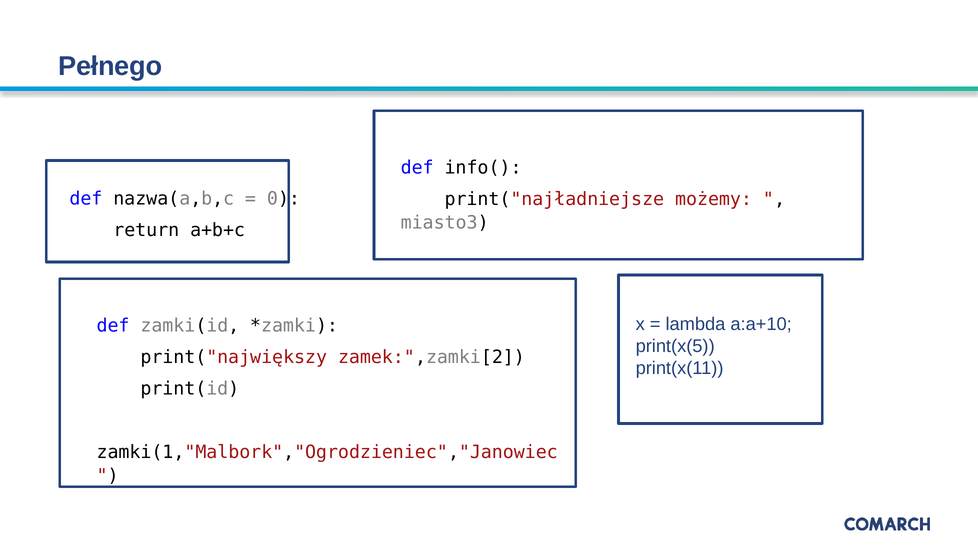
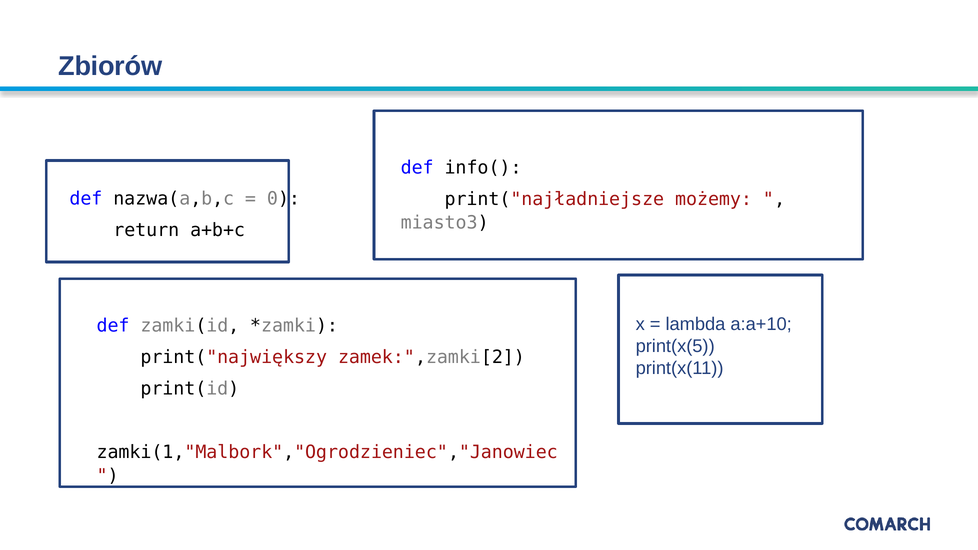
Pełnego: Pełnego -> Zbiorów (110, 66)
